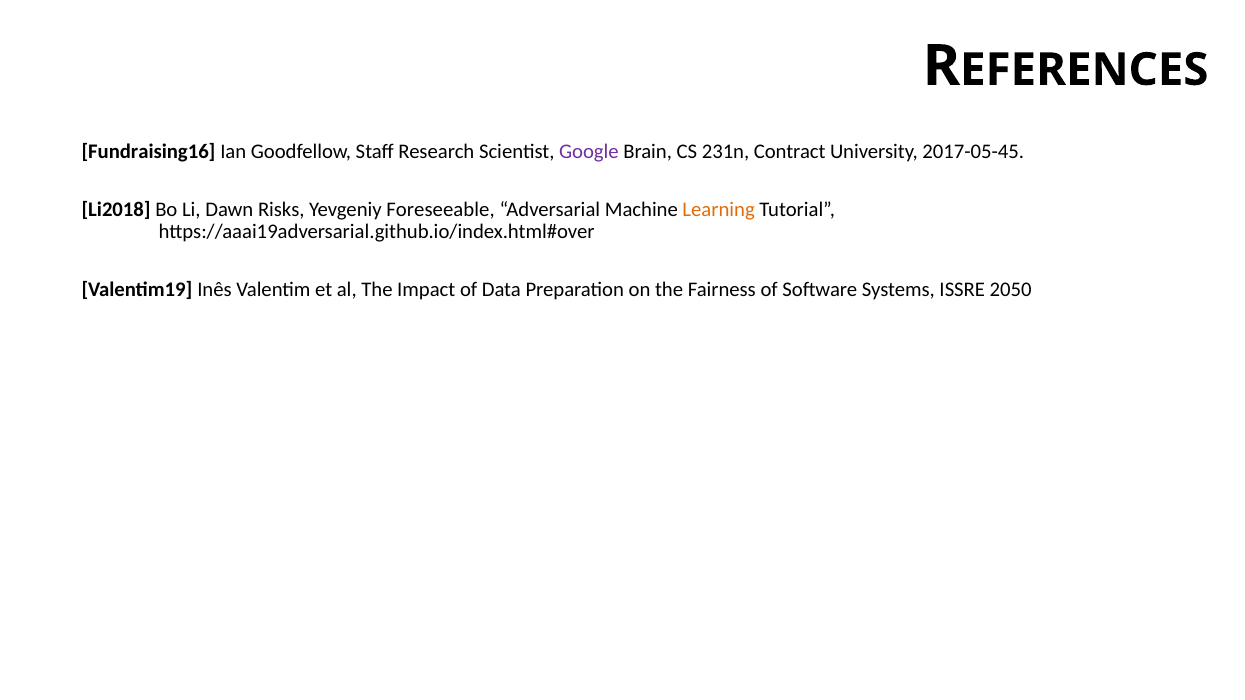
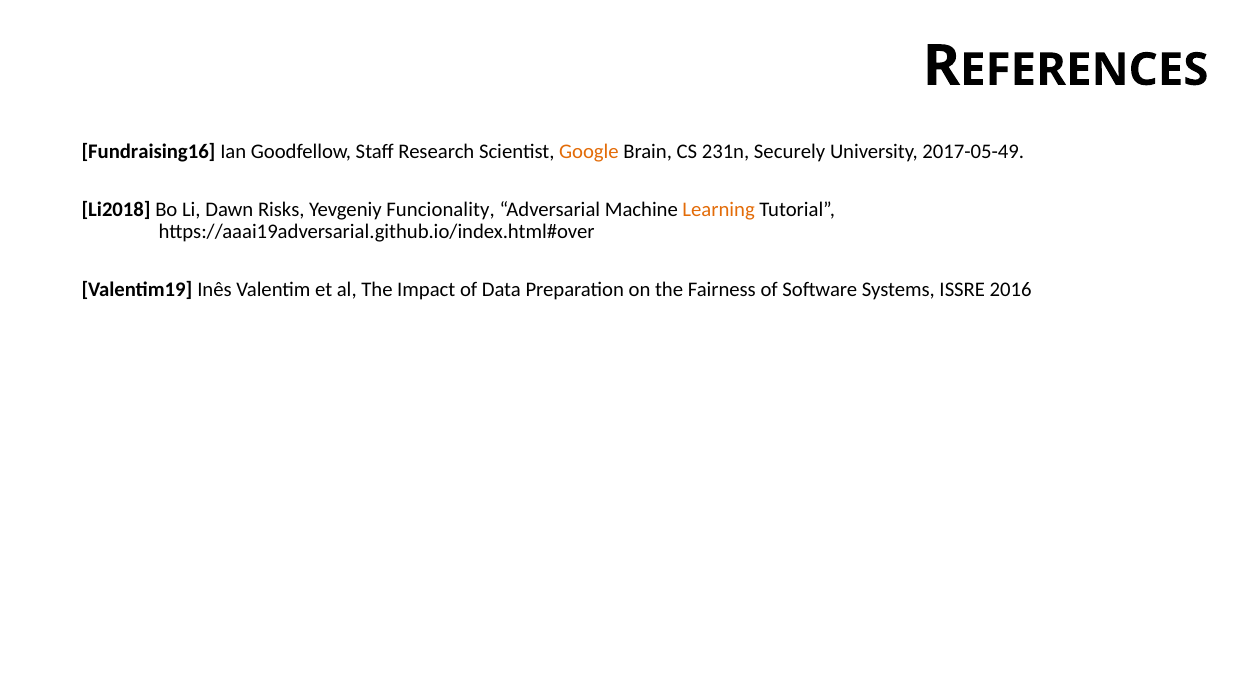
Google colour: purple -> orange (589, 152)
Contract: Contract -> Securely (790, 152)
2017-05-45: 2017-05-45 -> 2017-05-49 (973, 152)
Foreseeable: Foreseeable -> Funcionality (441, 209)
2050: 2050 -> 2016 (1011, 290)
